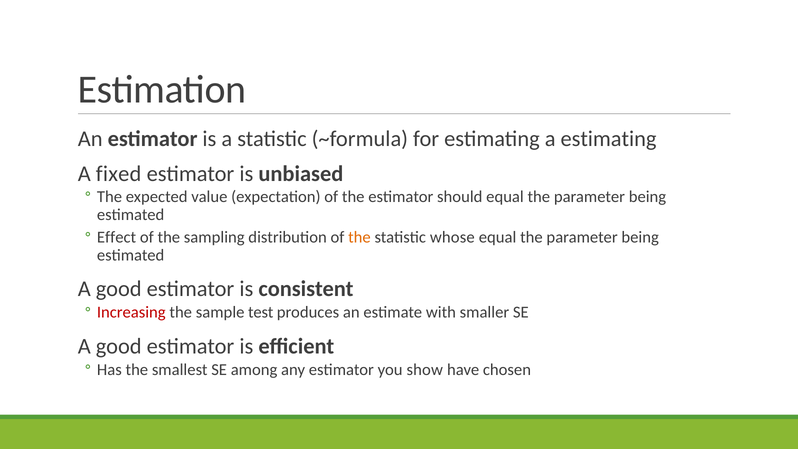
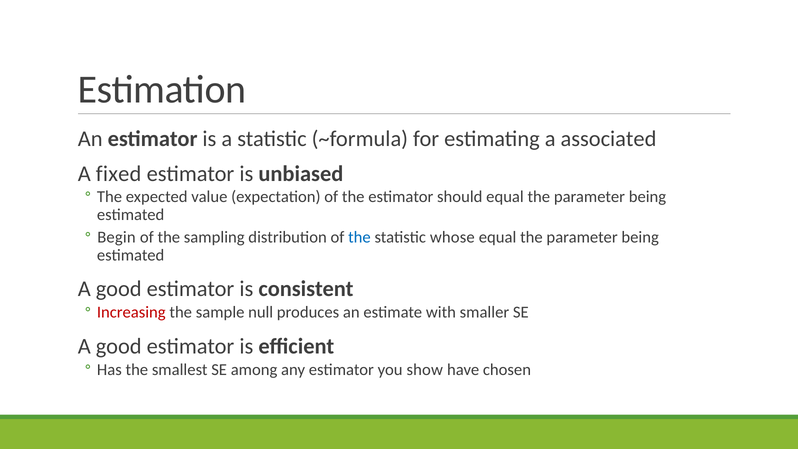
a estimating: estimating -> associated (608, 139)
Effect: Effect -> Begin (116, 237)
the colour: orange -> blue (359, 237)
test: test -> null (261, 312)
